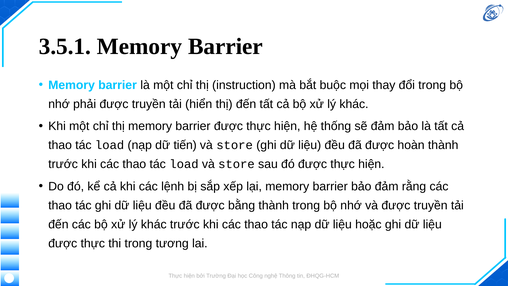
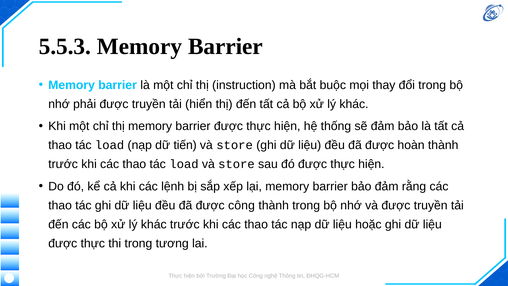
3.5.1: 3.5.1 -> 5.5.3 (65, 46)
được bằng: bằng -> công (242, 205)
